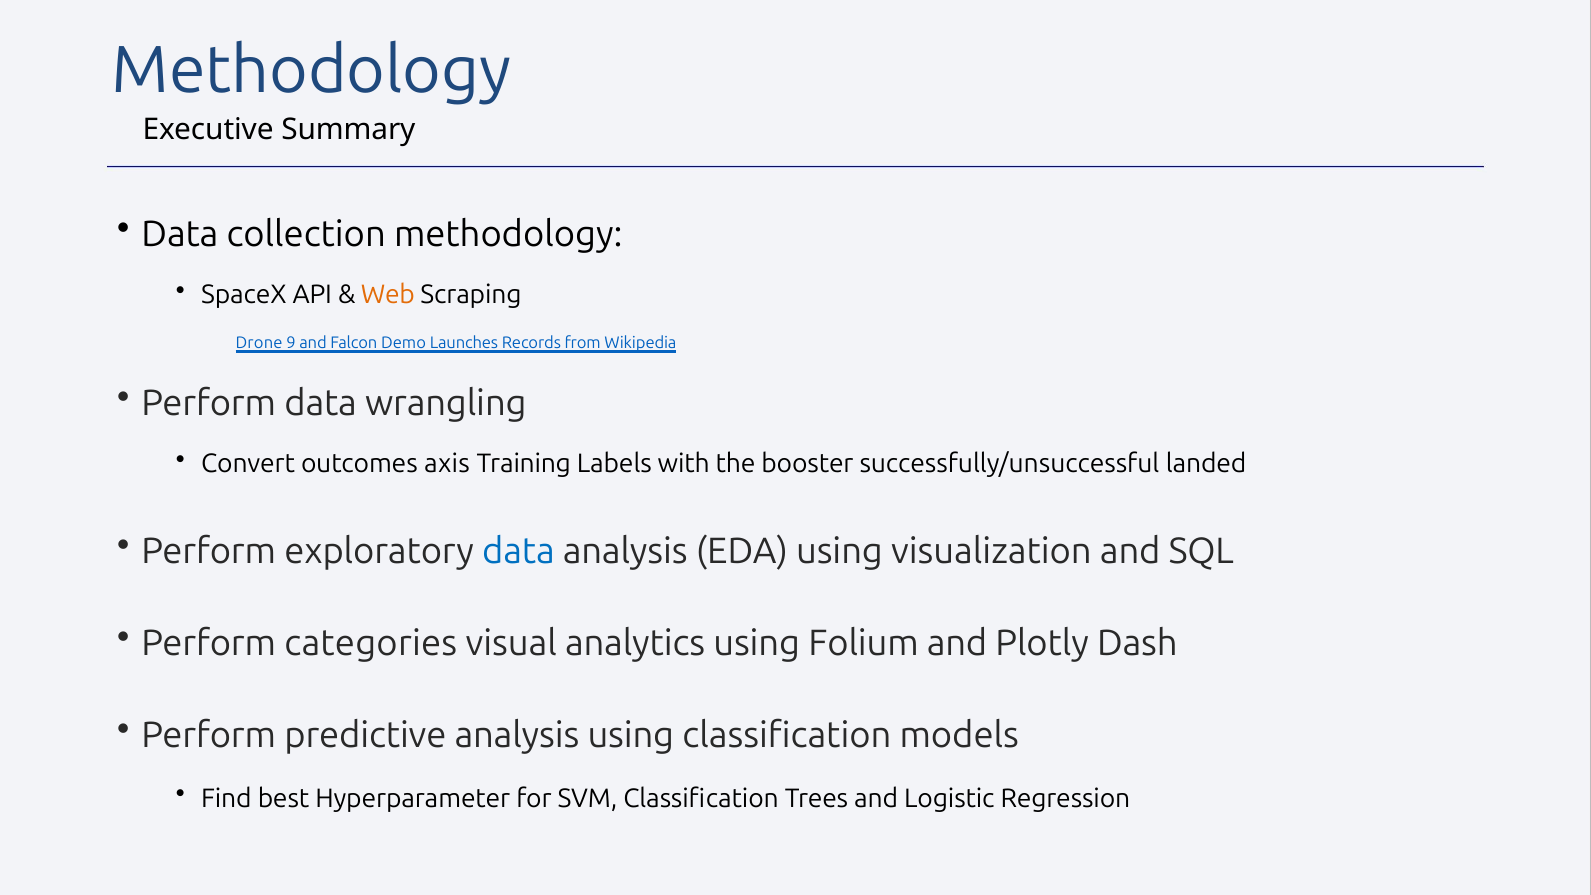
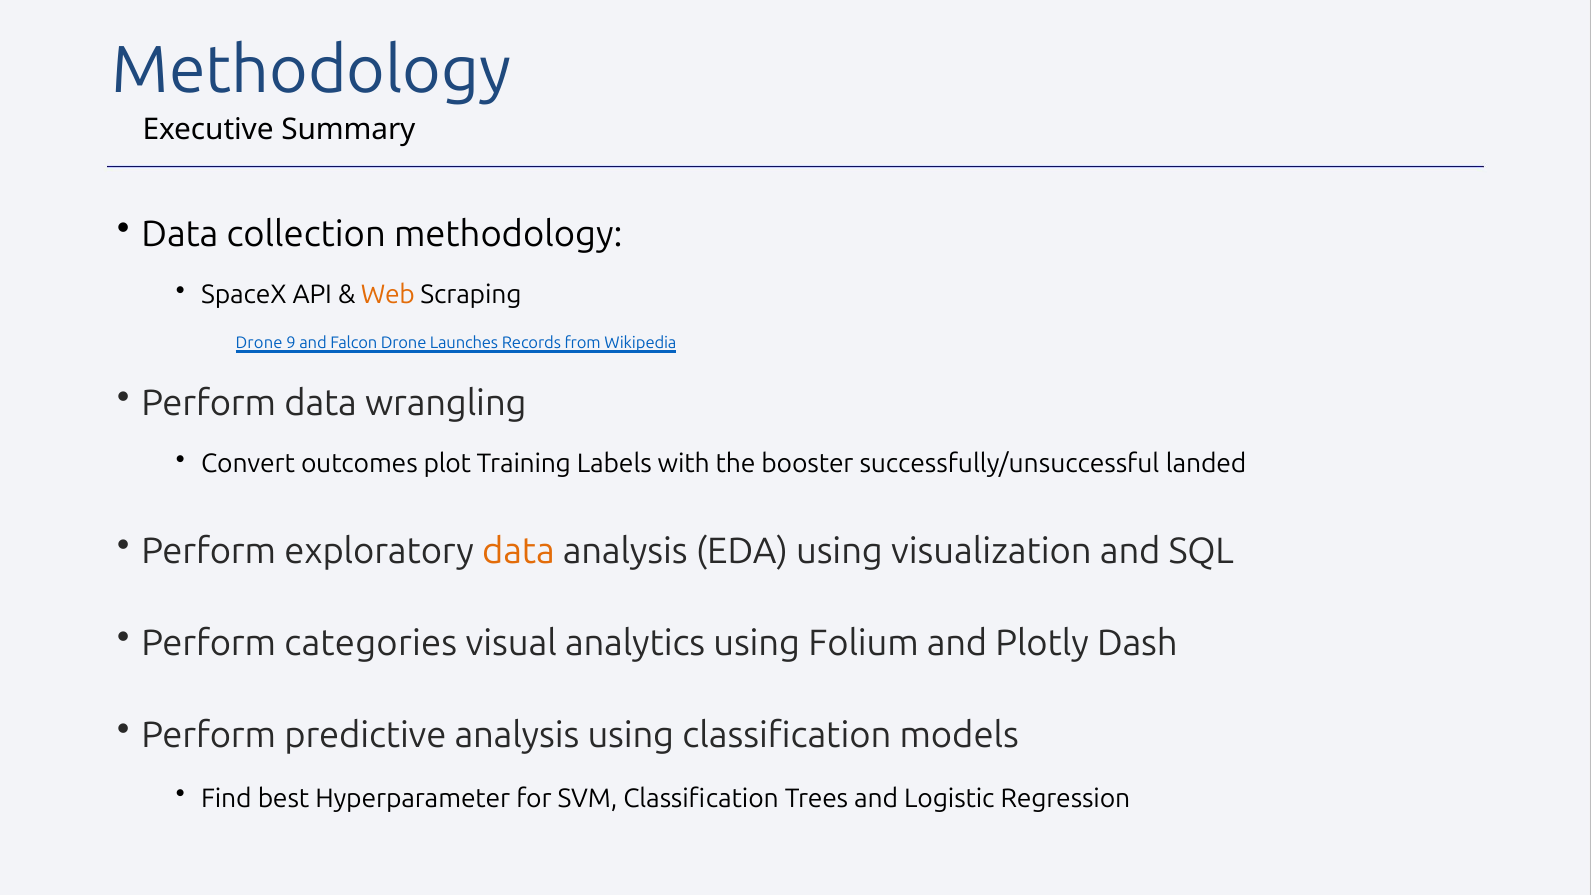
Falcon Demo: Demo -> Drone (404, 343)
axis: axis -> plot (447, 464)
data colour: blue -> orange (518, 551)
